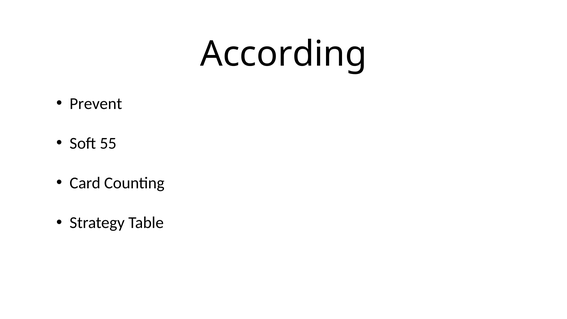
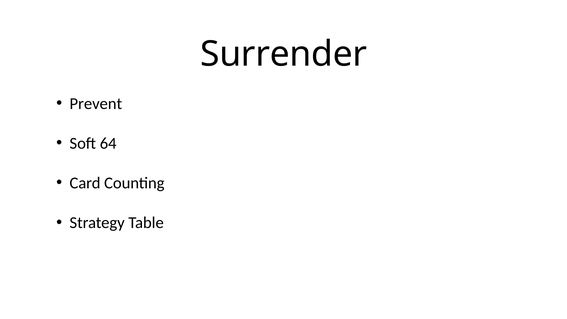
According: According -> Surrender (284, 54)
55: 55 -> 64 (108, 143)
